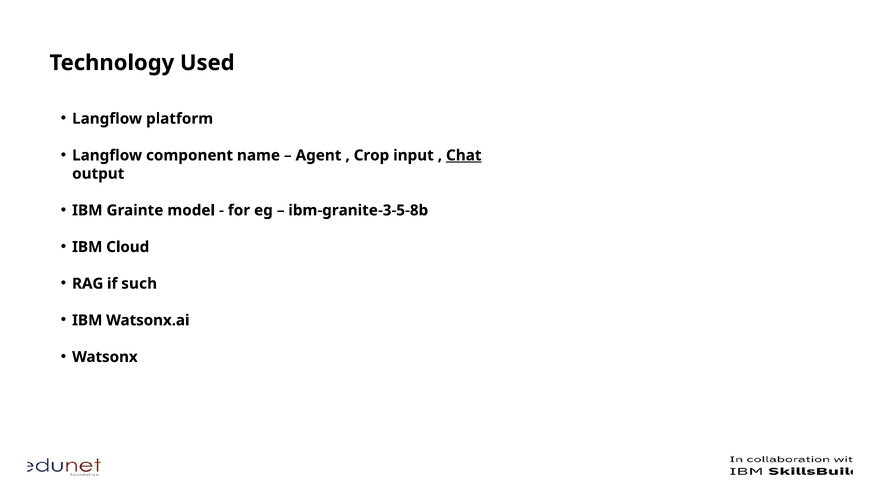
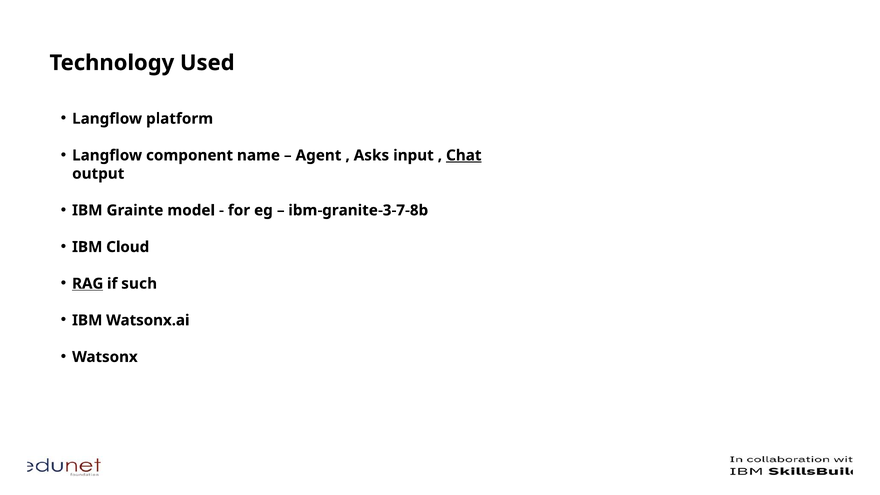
Crop: Crop -> Asks (371, 155)
ibm-granite-3-5-8b: ibm-granite-3-5-8b -> ibm-granite-3-7-8b (358, 210)
RAG underline: none -> present (88, 284)
